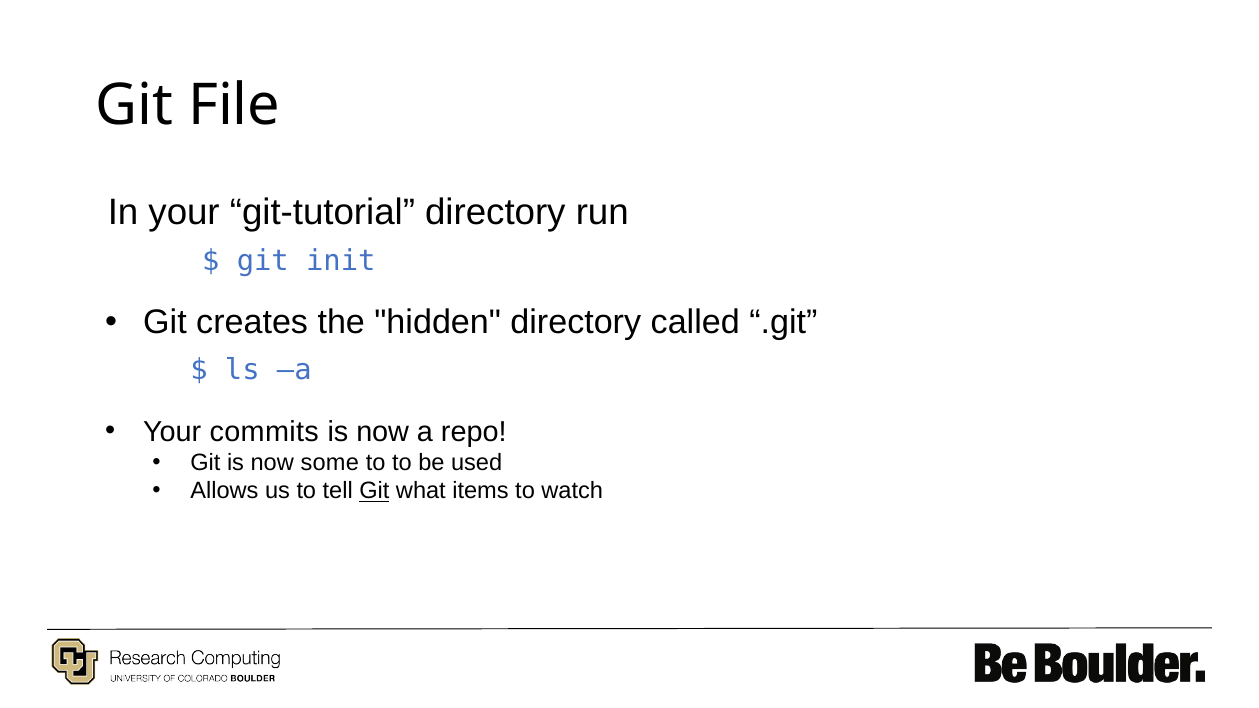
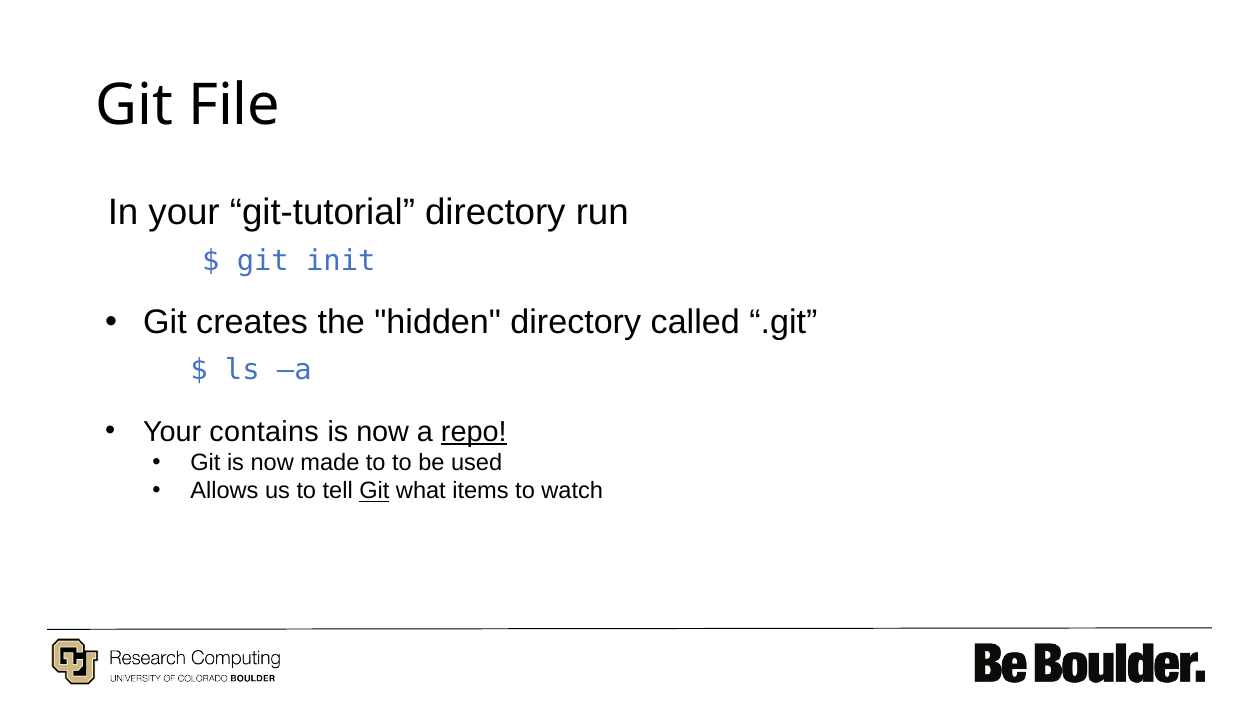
commits: commits -> contains (264, 432)
repo underline: none -> present (474, 432)
some: some -> made (330, 463)
